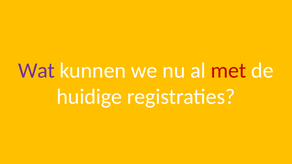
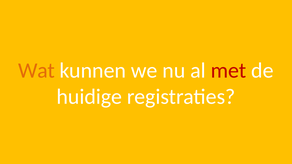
Wat colour: purple -> orange (36, 71)
